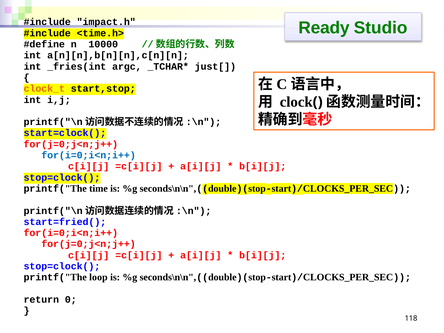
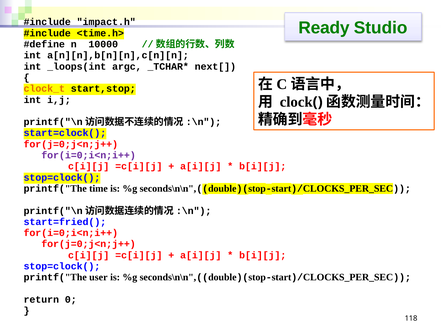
_fries(int: _fries(int -> _loops(int (77, 66)
just[: just[ -> next[ (215, 66)
for(i=0;i<n;i++ colour: blue -> purple (89, 155)
loop: loop -> user (98, 277)
